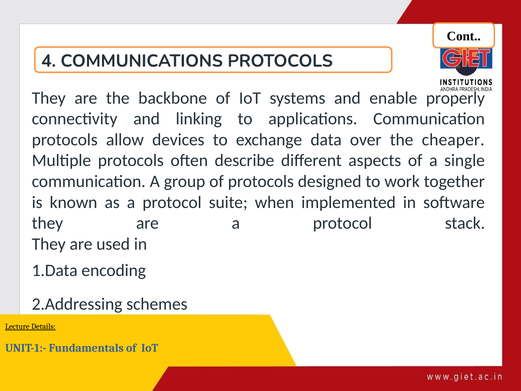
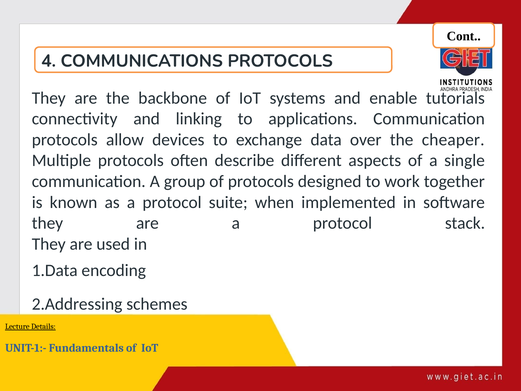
properly: properly -> tutorials (455, 98)
